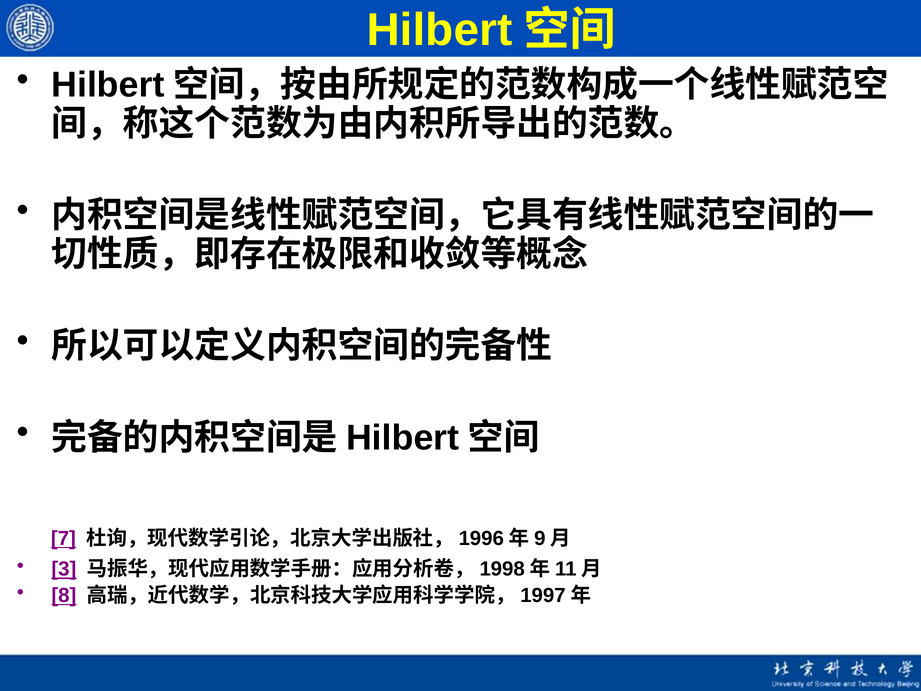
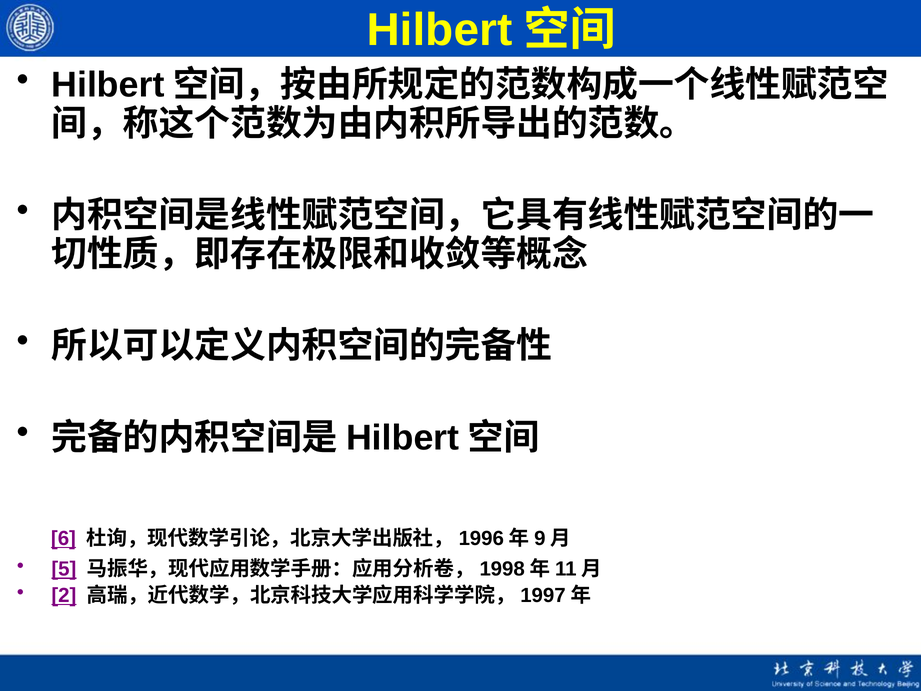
7: 7 -> 6 (63, 538)
3: 3 -> 5 (64, 569)
8: 8 -> 2 (64, 595)
